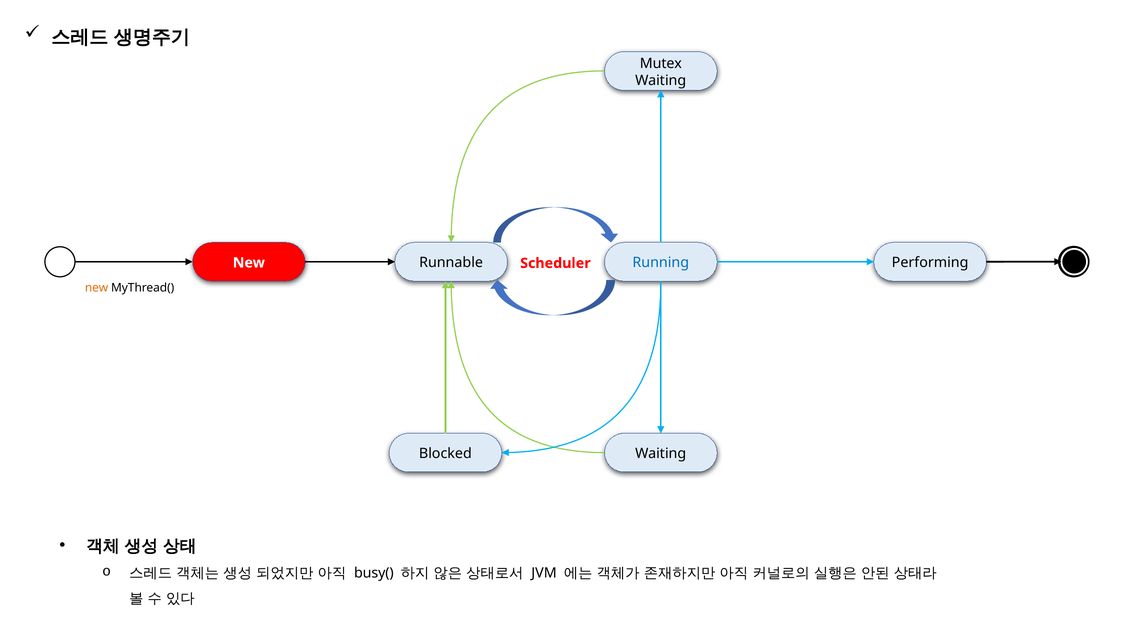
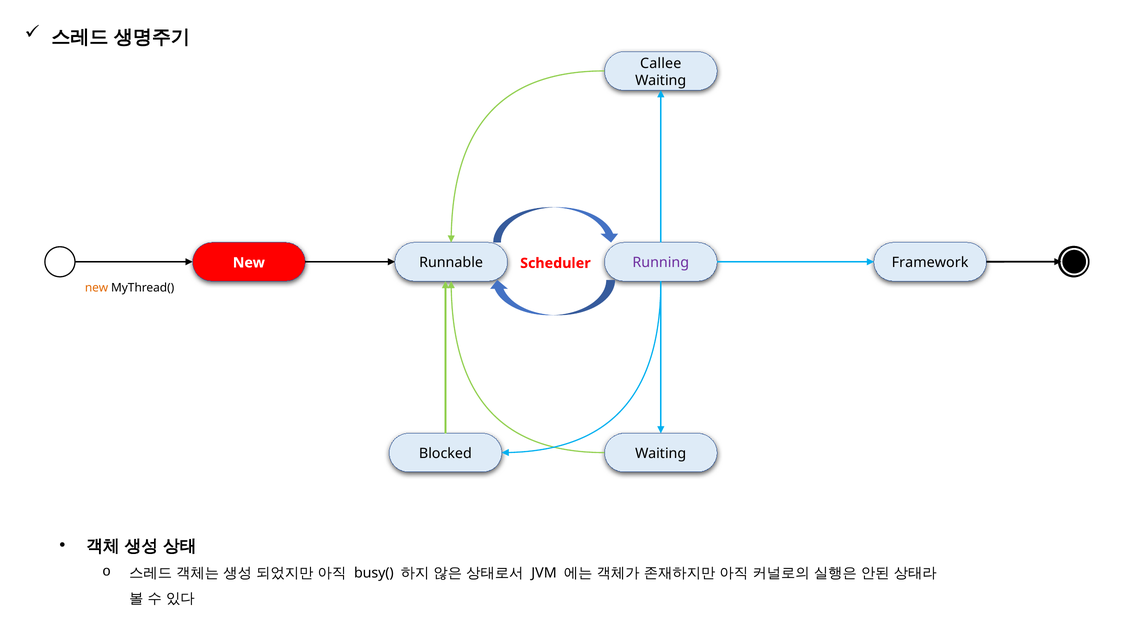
Mutex: Mutex -> Callee (661, 63)
Performing: Performing -> Framework (930, 263)
Running colour: blue -> purple (661, 263)
